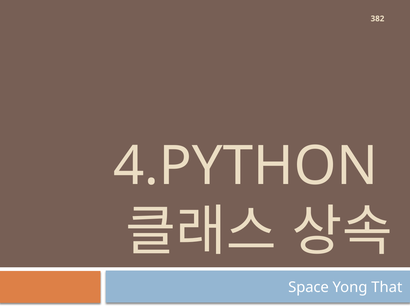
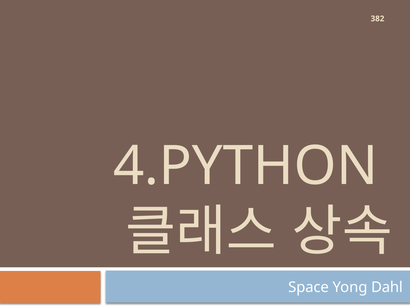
That: That -> Dahl (387, 288)
